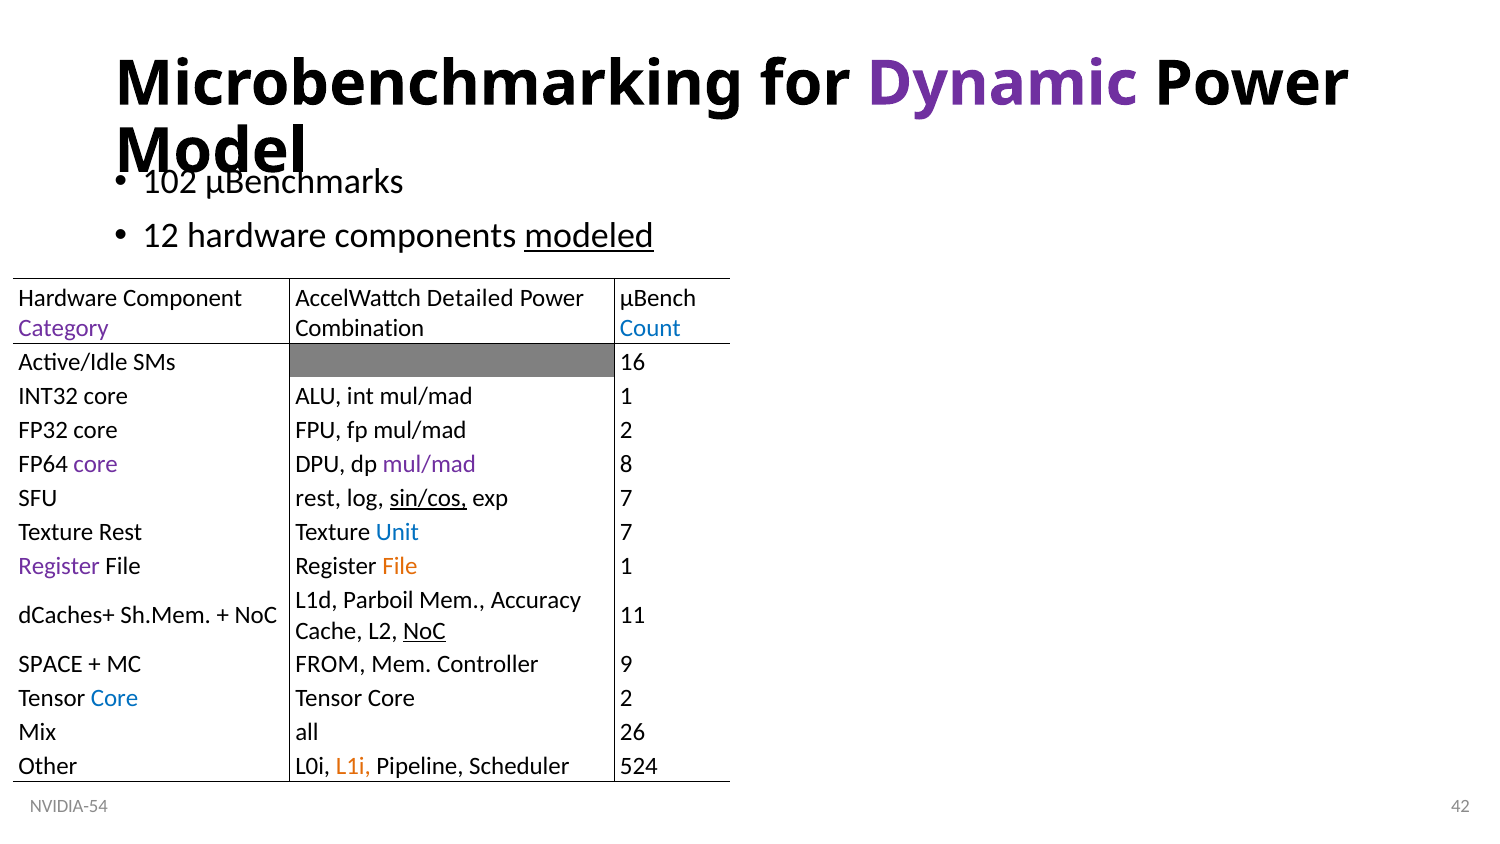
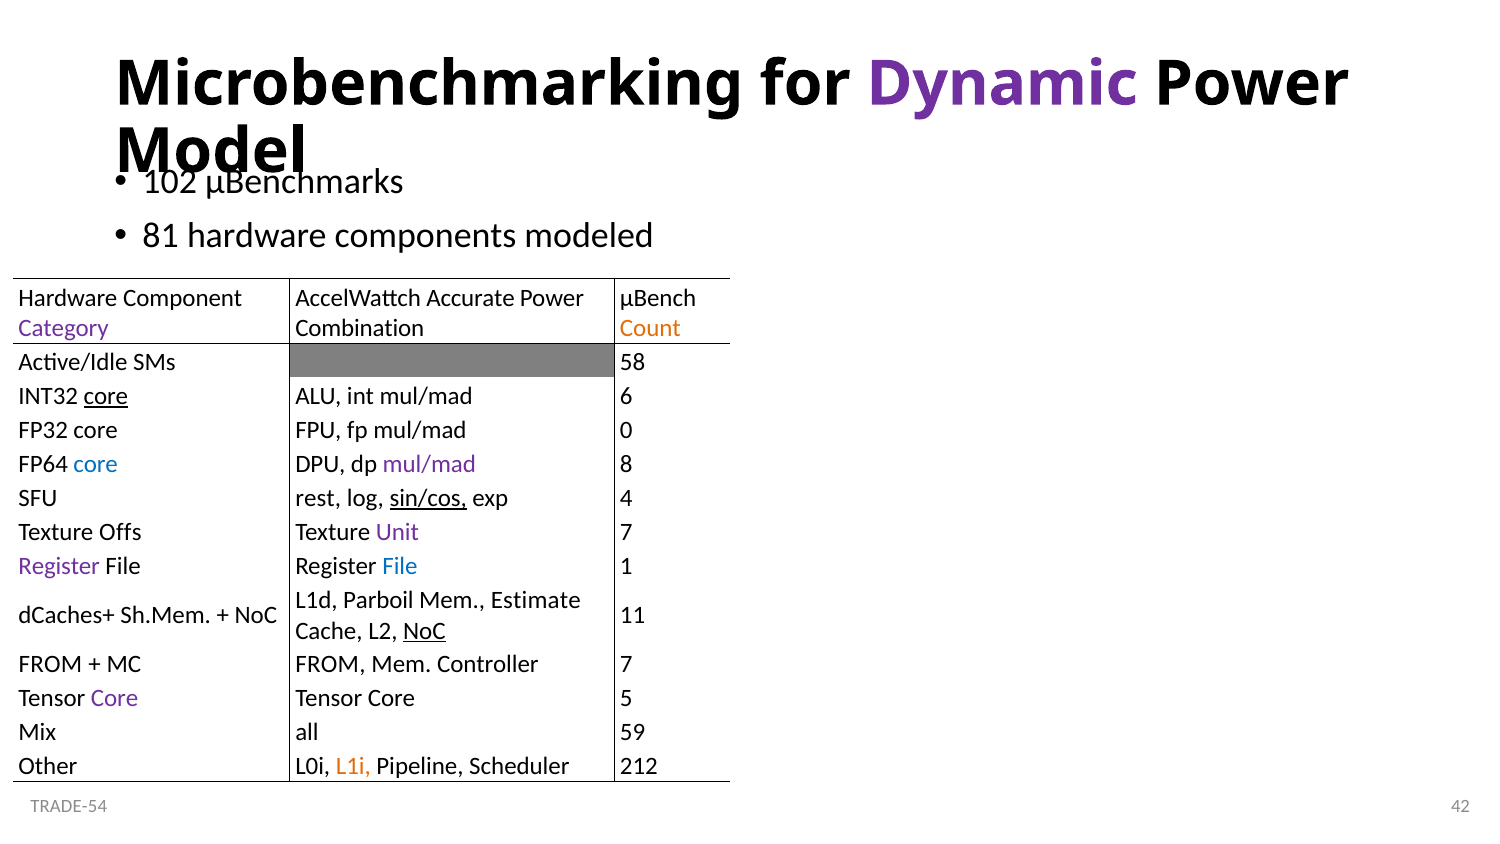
12: 12 -> 81 (161, 236)
modeled underline: present -> none (589, 236)
Detailed: Detailed -> Accurate (471, 298)
Count colour: blue -> orange (650, 328)
16: 16 -> 58 (633, 362)
core underline: none -> present (106, 396)
mul/mad 1: 1 -> 6 (626, 396)
mul/mad 2: 2 -> 0 (626, 430)
core colour: purple -> blue (96, 464)
exp 7: 7 -> 4 (626, 498)
Texture Rest: Rest -> Offs (120, 532)
Unit colour: blue -> purple (397, 532)
File colour: orange -> blue (400, 566)
Accuracy: Accuracy -> Estimate (536, 600)
SPACE: SPACE -> FROM (50, 665)
Controller 9: 9 -> 7 (626, 665)
Core colour: blue -> purple (115, 699)
Core 2: 2 -> 5 (626, 699)
26: 26 -> 59 (633, 732)
524: 524 -> 212 (639, 766)
NVIDIA-54: NVIDIA-54 -> TRADE-54 (69, 806)
